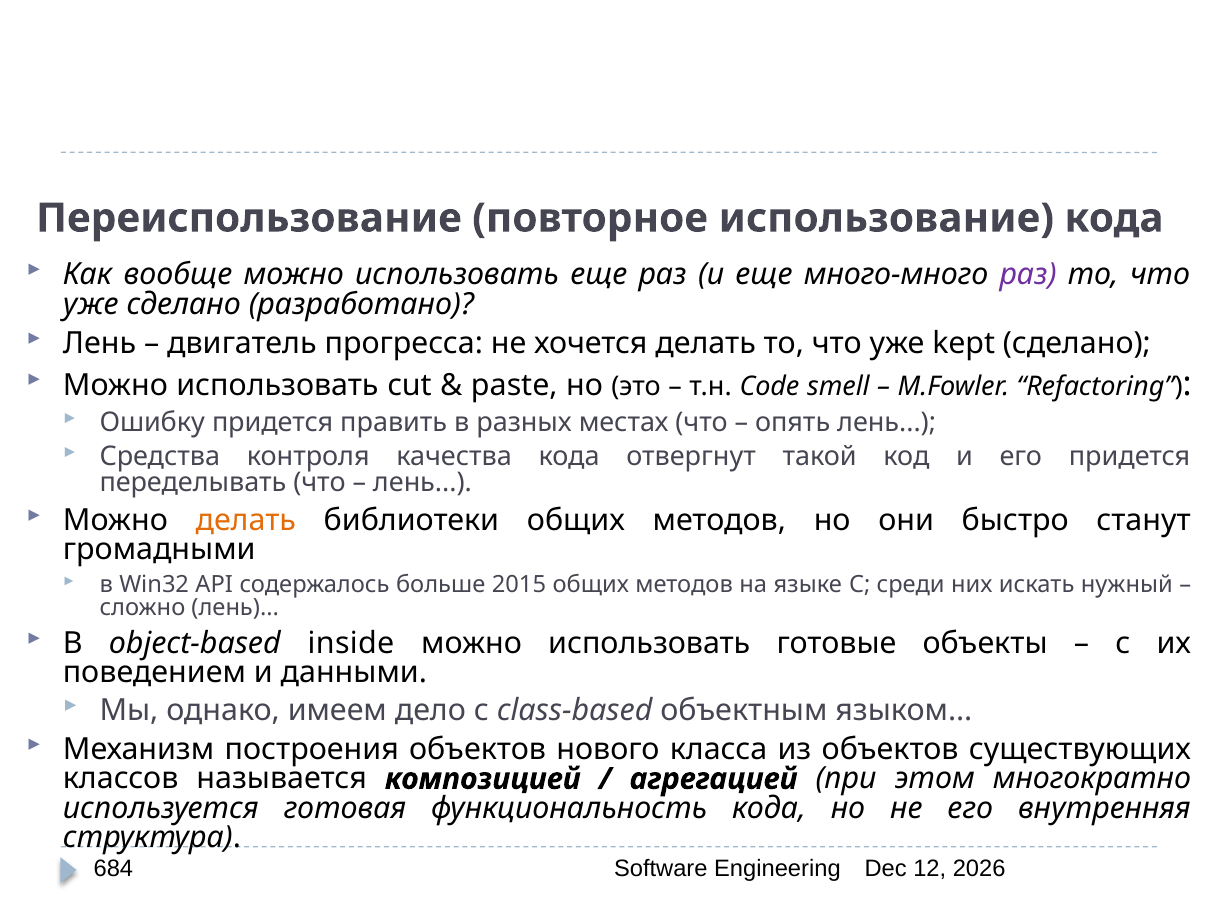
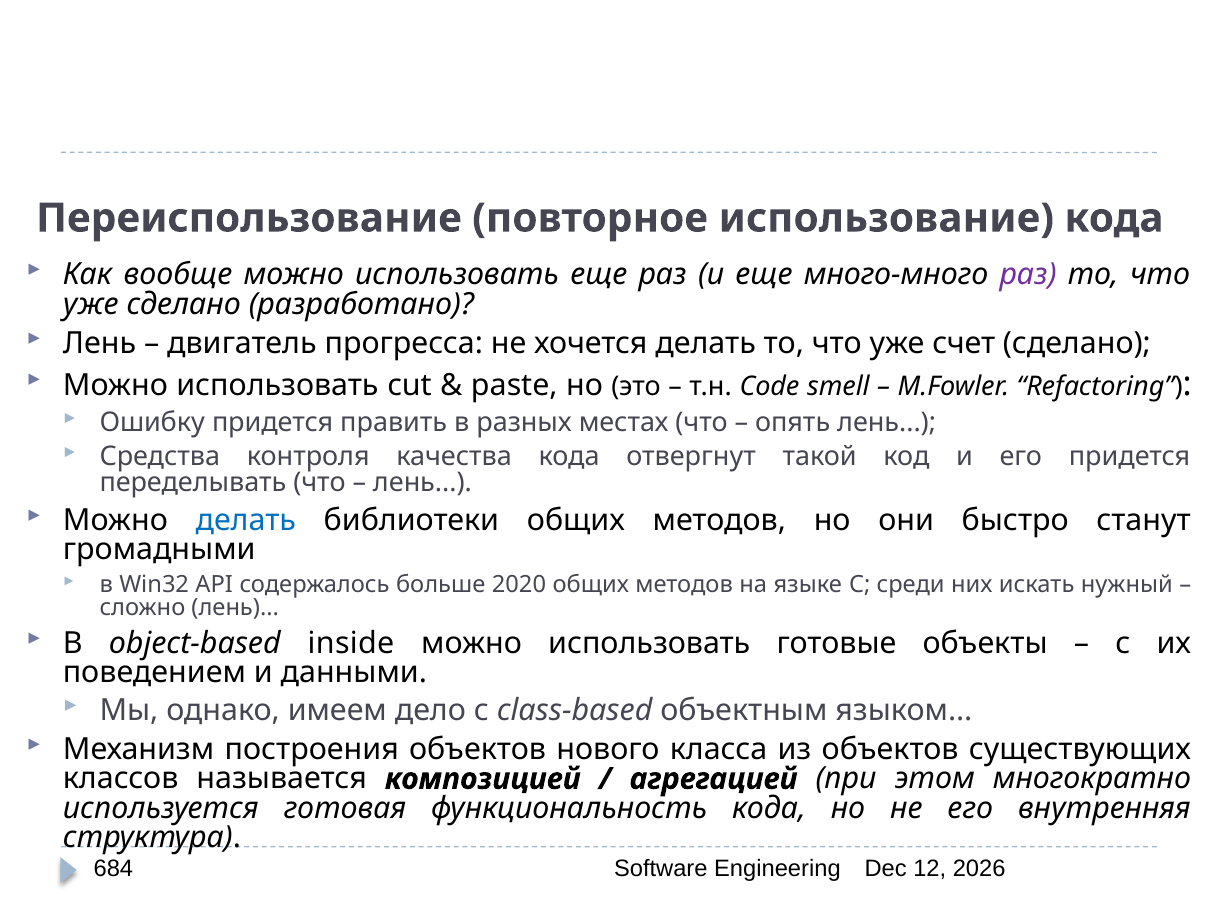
kept: kept -> счет (964, 343)
делать colour: orange -> blue (246, 520)
2015: 2015 -> 2020 (519, 584)
